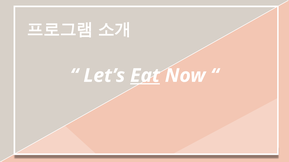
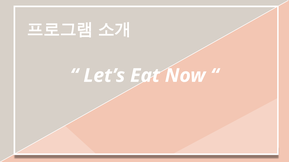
Eat underline: present -> none (145, 76)
